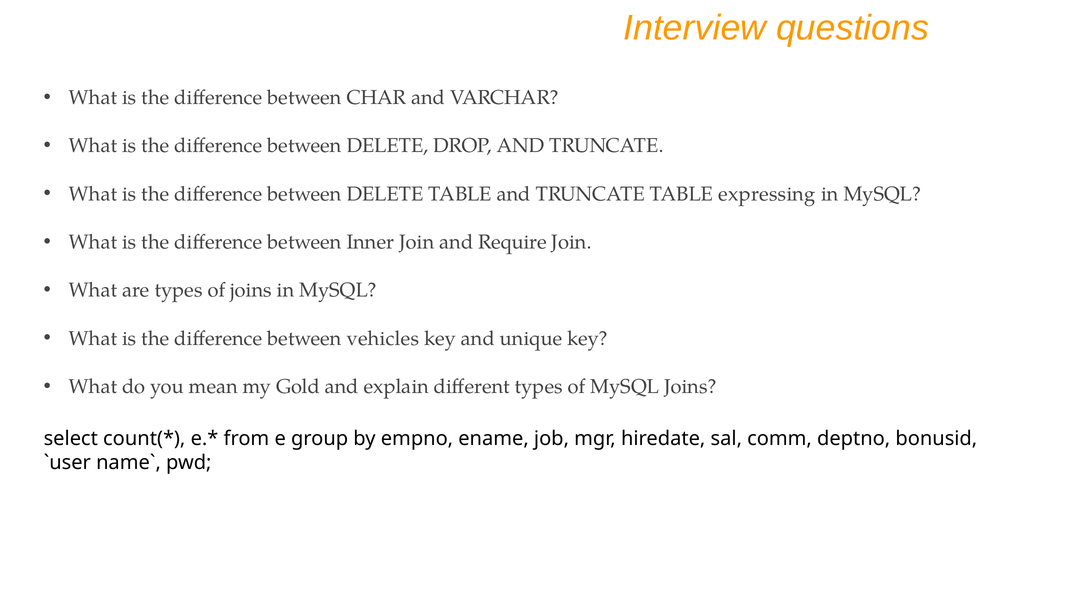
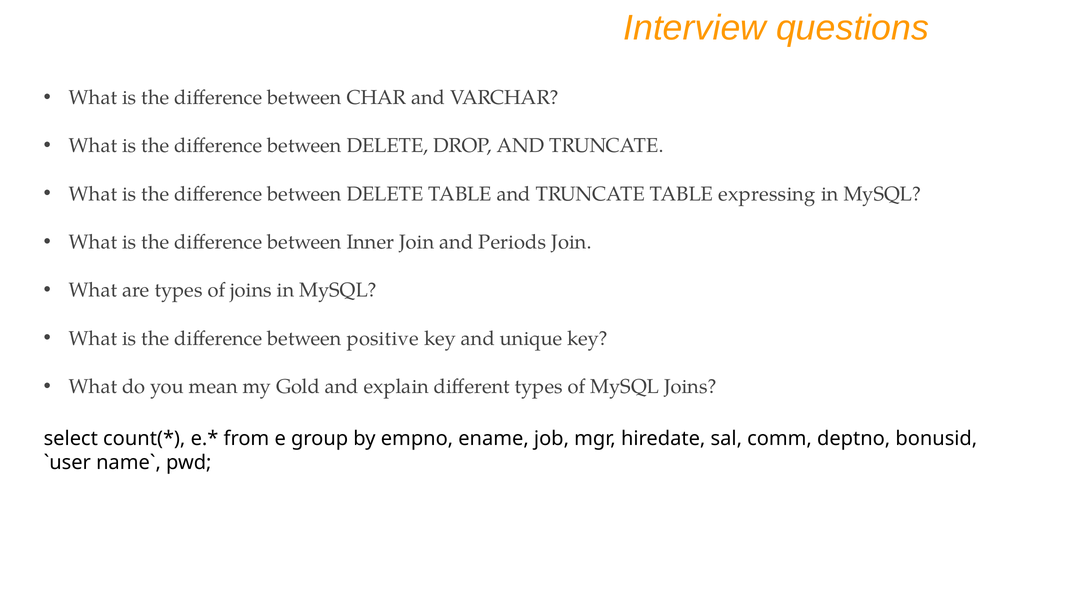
Require: Require -> Periods (512, 242)
vehicles: vehicles -> positive (383, 339)
